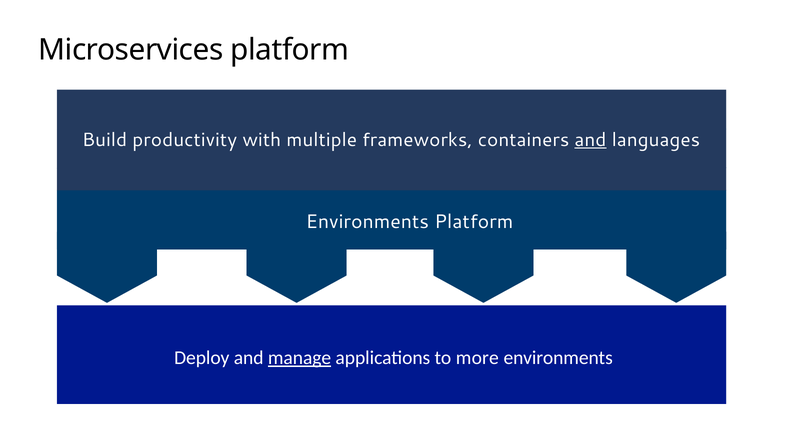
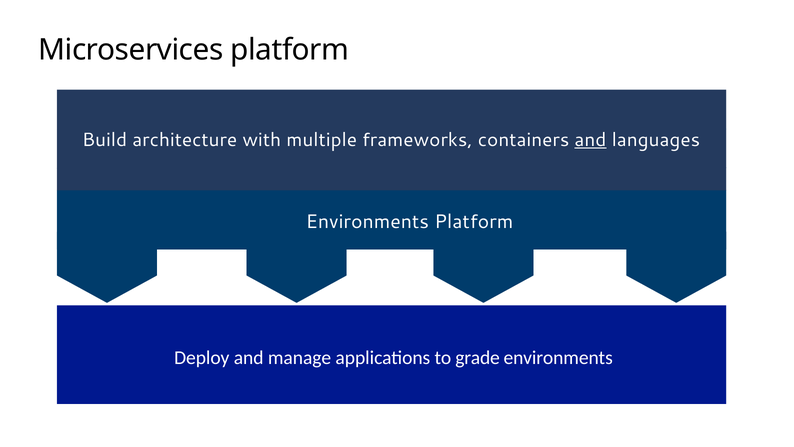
productivity: productivity -> architecture (185, 140)
manage underline: present -> none (300, 357)
more: more -> grade (478, 357)
